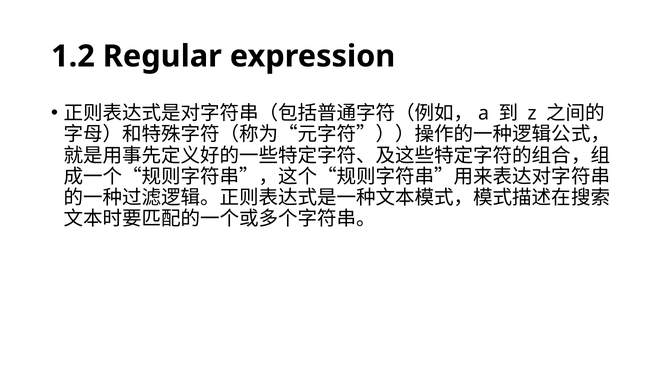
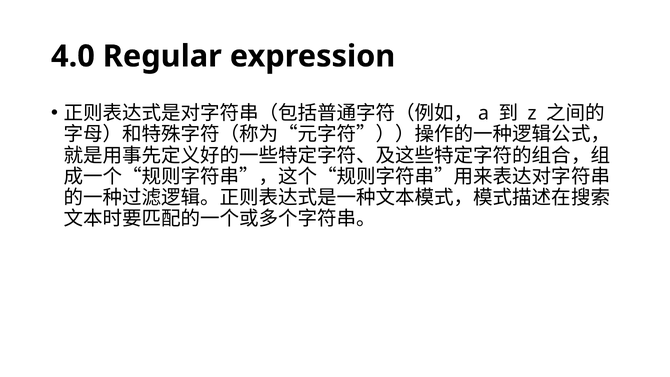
1.2: 1.2 -> 4.0 (73, 56)
